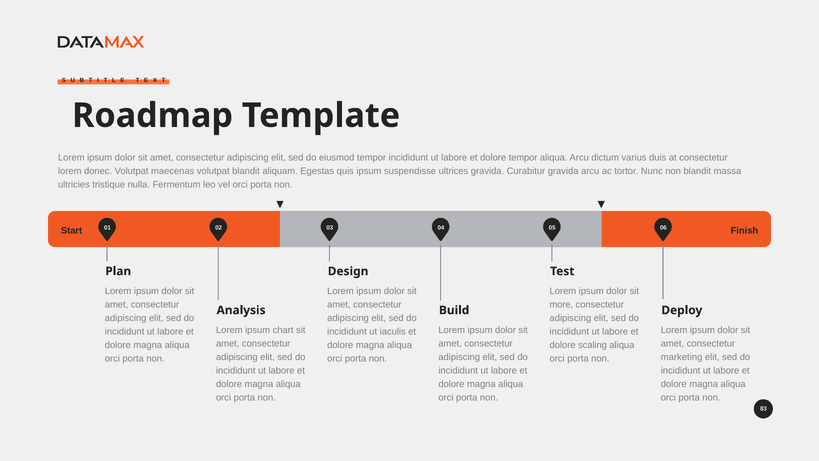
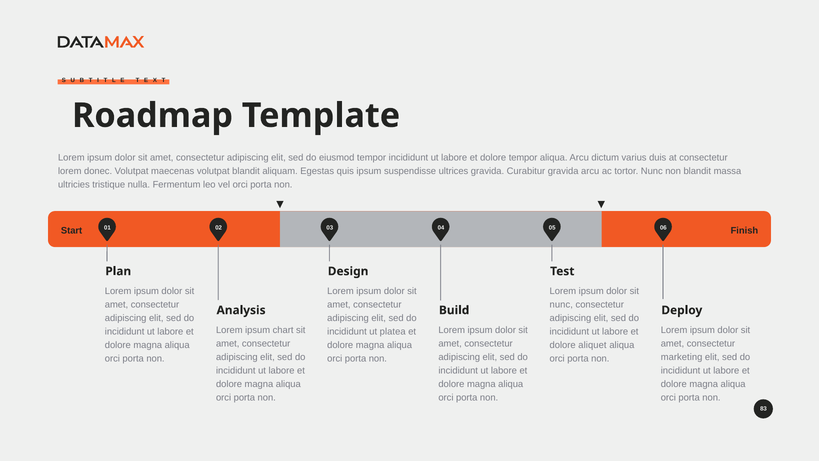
more: more -> nunc (561, 305)
iaculis: iaculis -> platea (393, 332)
scaling: scaling -> aliquet (592, 345)
